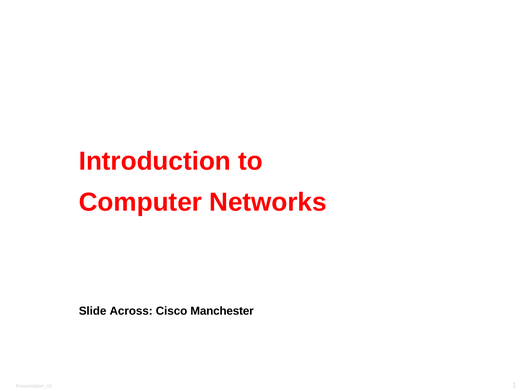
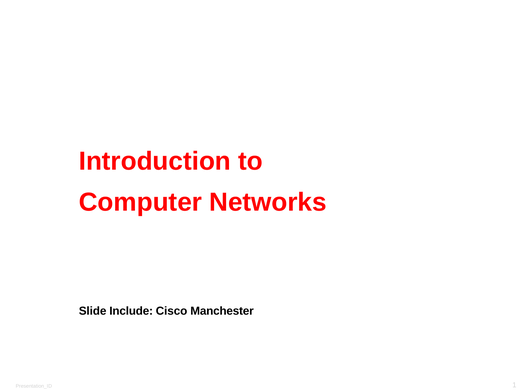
Across: Across -> Include (131, 311)
